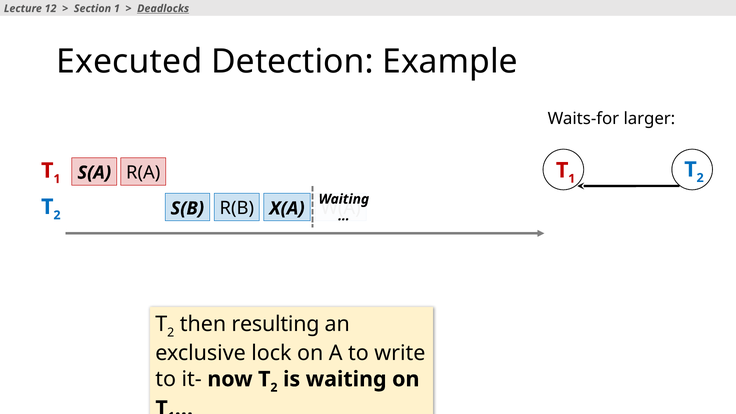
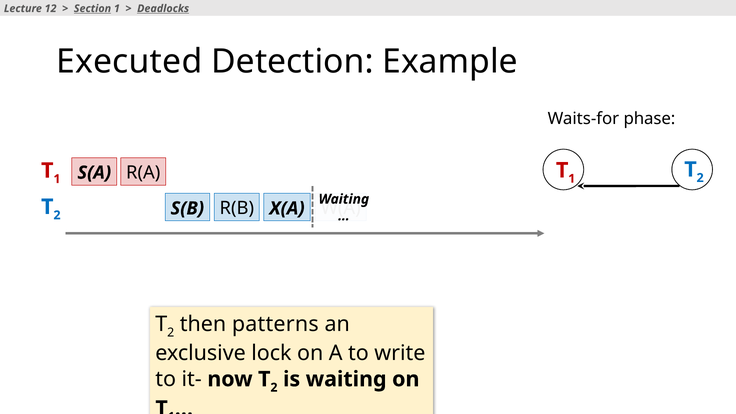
Section underline: none -> present (92, 9)
larger: larger -> phase (649, 119)
resulting: resulting -> patterns (275, 324)
